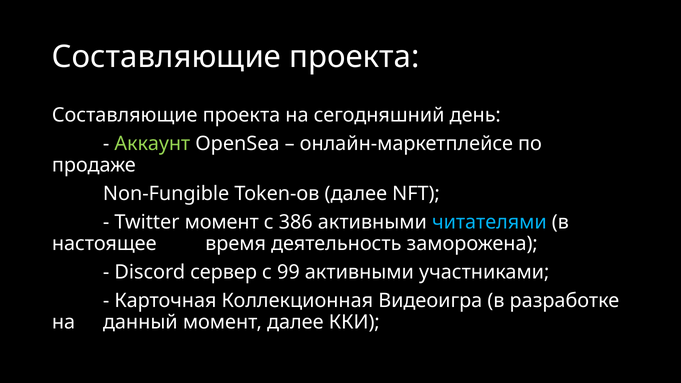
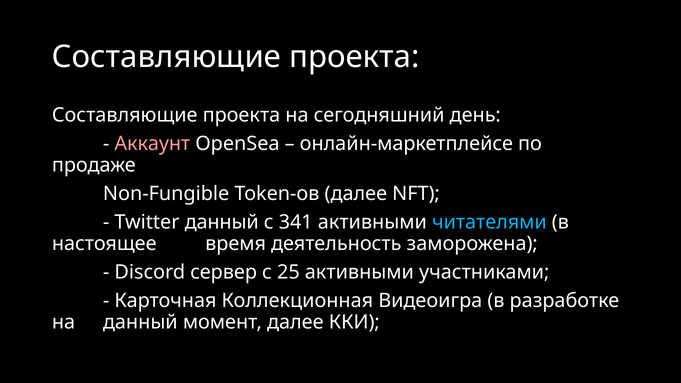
Аккаунт colour: light green -> pink (152, 144)
Twitter момент: момент -> данный (222, 222)
386: 386 -> 341 (296, 222)
99: 99 -> 25 (288, 272)
